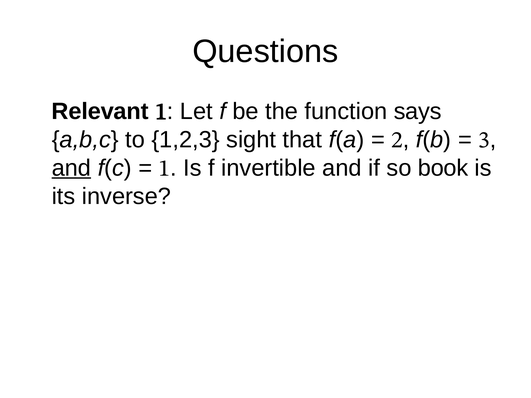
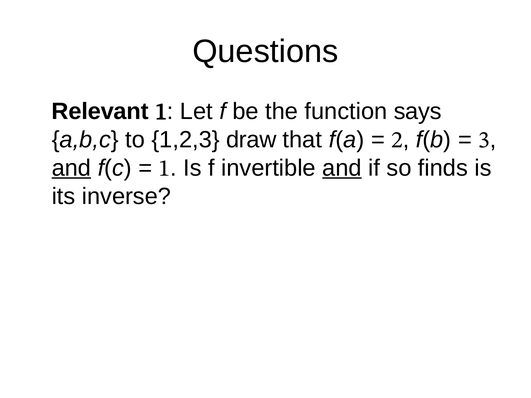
sight: sight -> draw (251, 140)
and underline: none -> present (342, 168)
book: book -> finds (443, 168)
